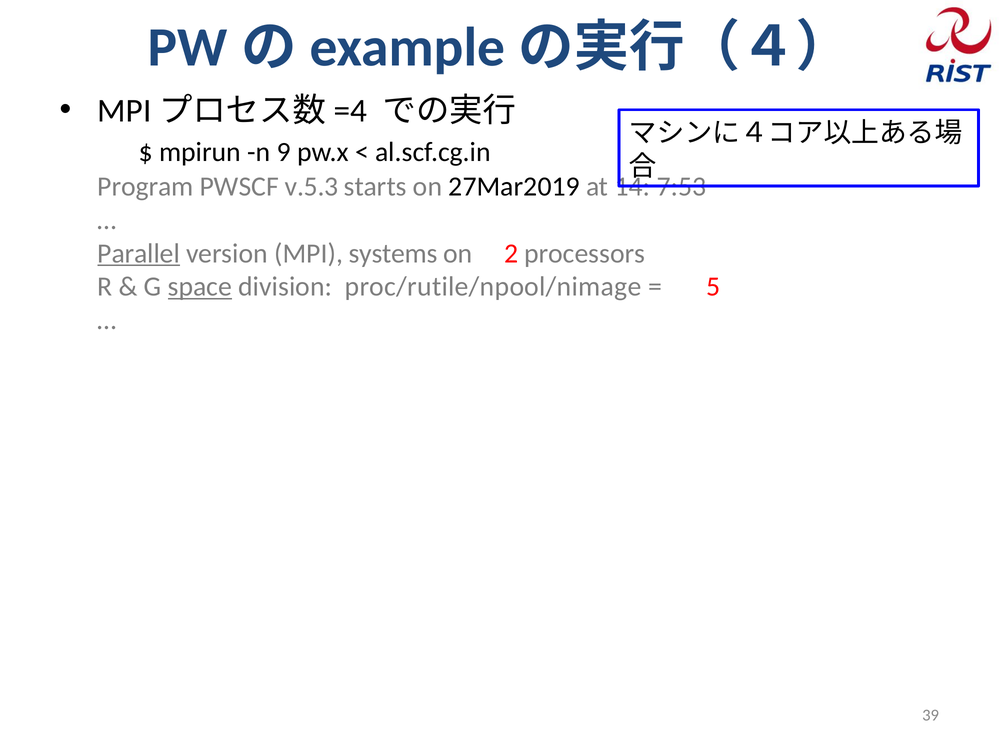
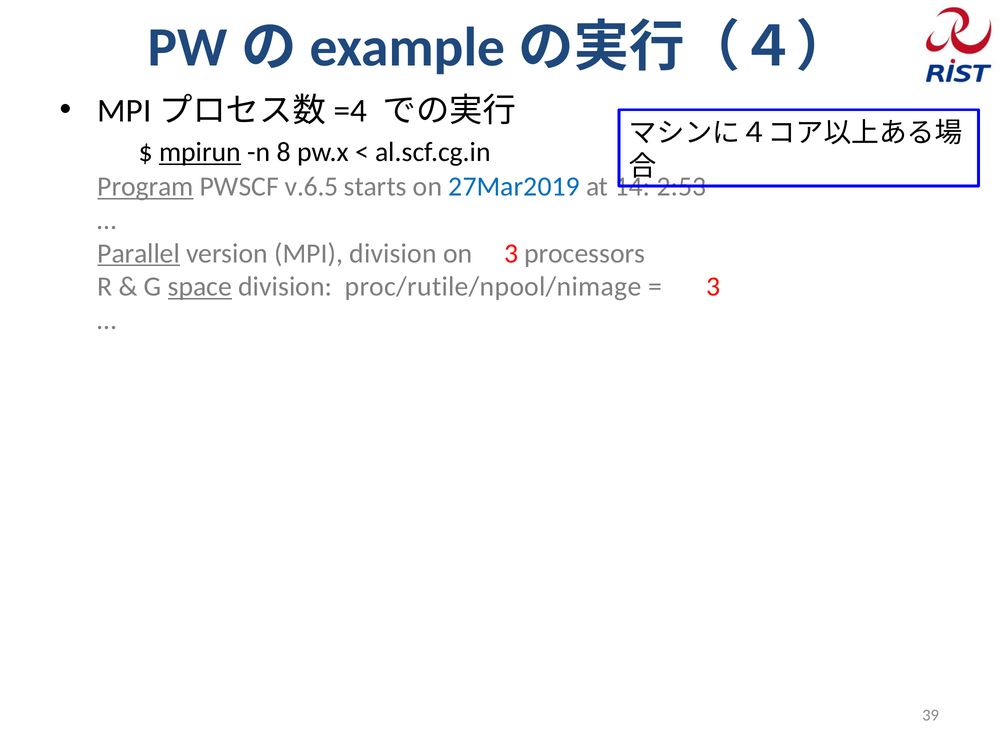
mpirun underline: none -> present (200, 152)
9: 9 -> 8 (284, 152)
Program underline: none -> present (145, 187)
v.5.3: v.5.3 -> v.6.5 (312, 187)
27Mar2019 colour: black -> blue (514, 187)
7:53: 7:53 -> 2:53 (681, 187)
MPI systems: systems -> division (393, 254)
on 2: 2 -> 3 (511, 254)
5: 5 -> 3 (713, 287)
